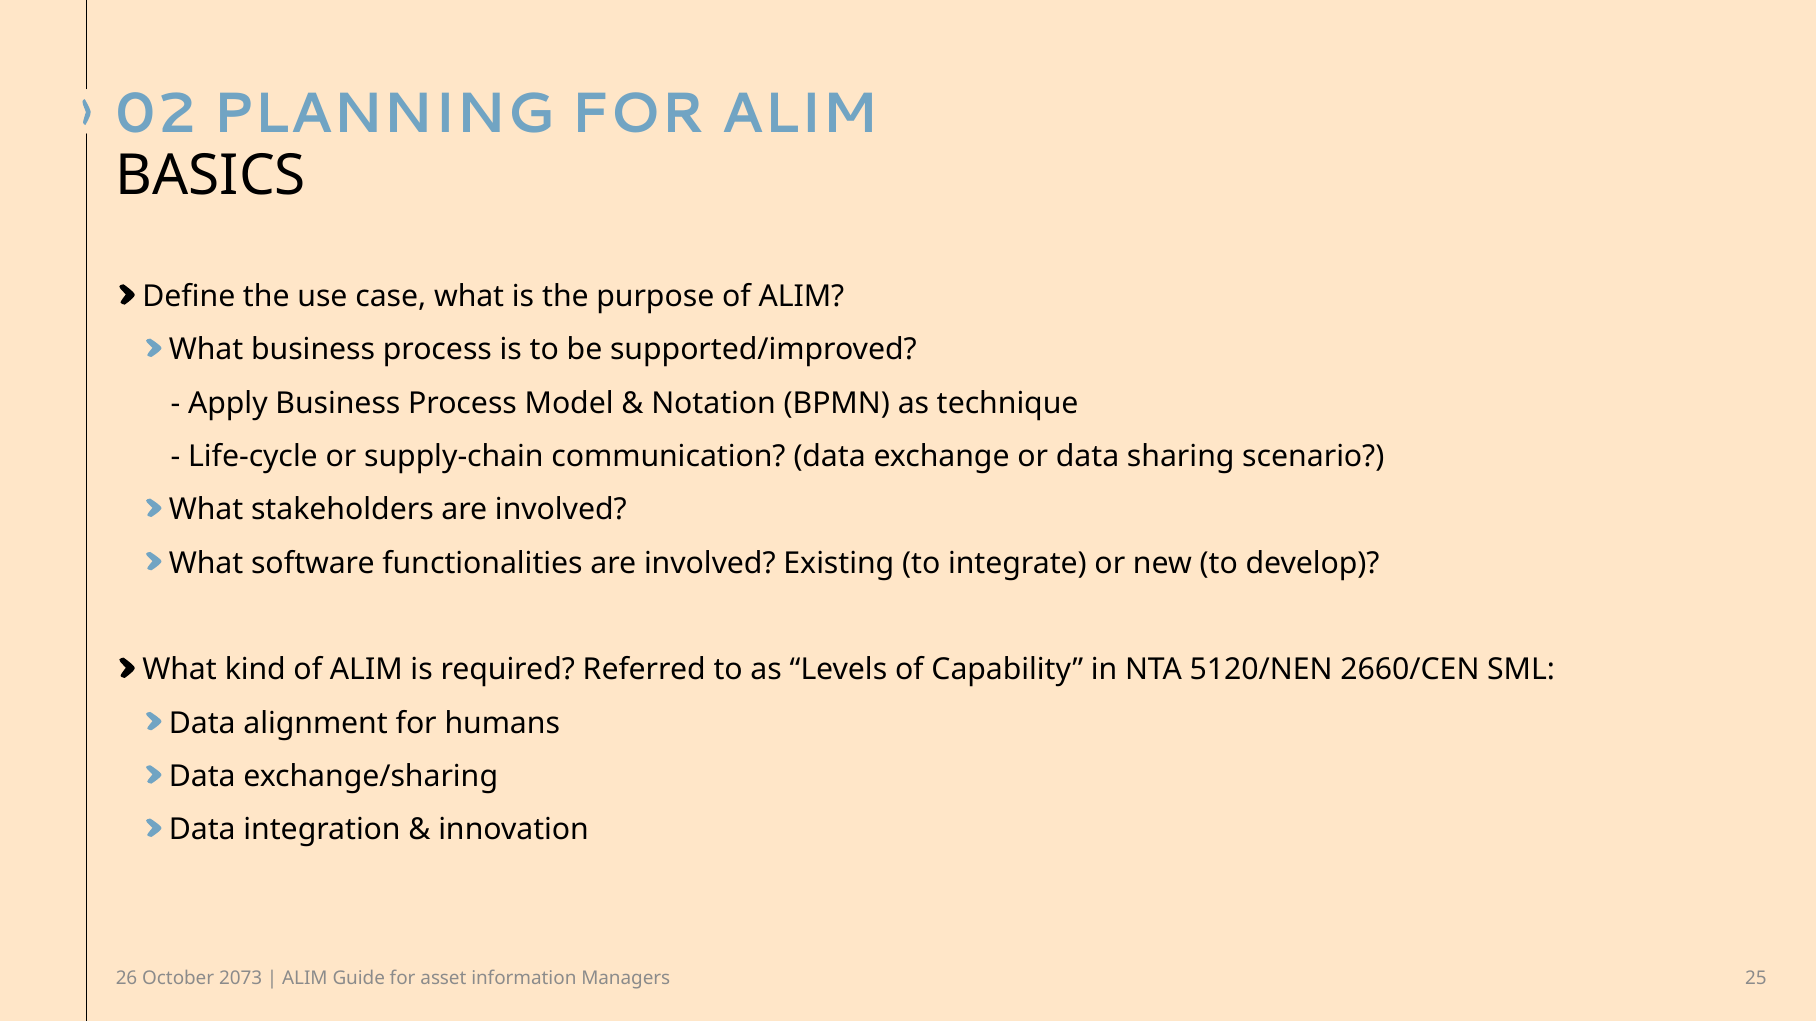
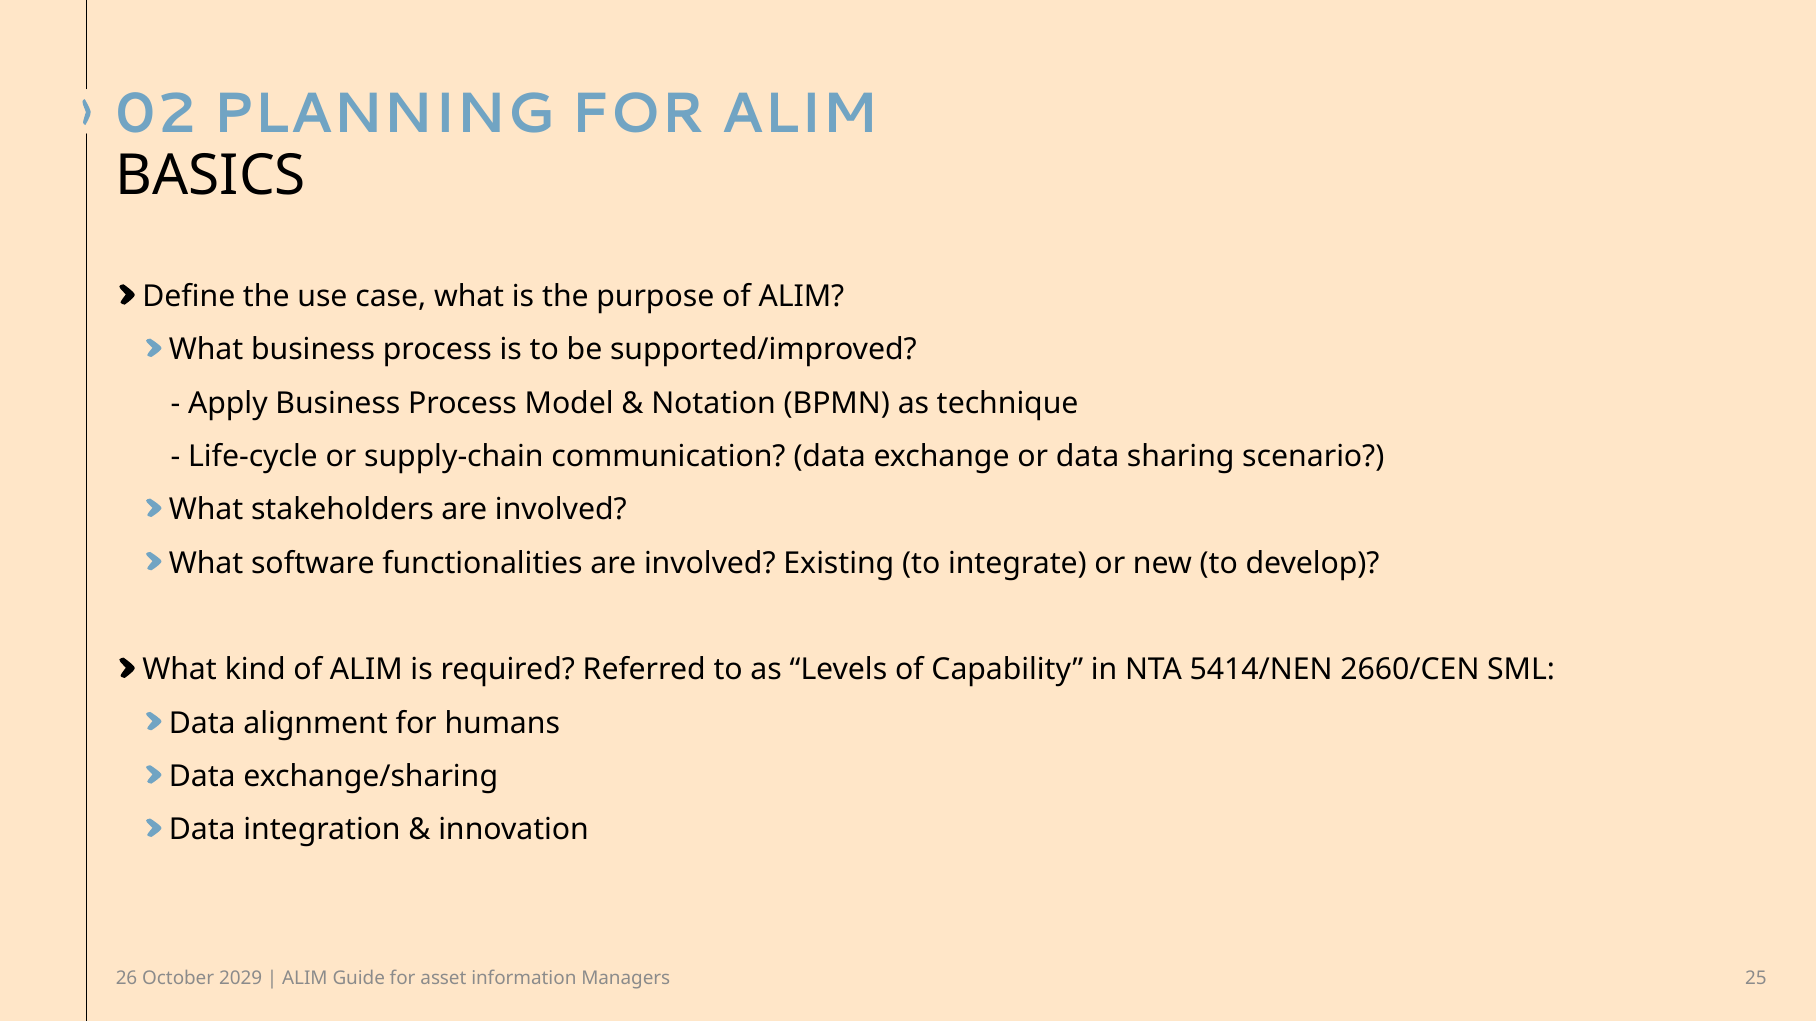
5120/NEN: 5120/NEN -> 5414/NEN (1261, 670)
2073: 2073 -> 2029 (241, 979)
